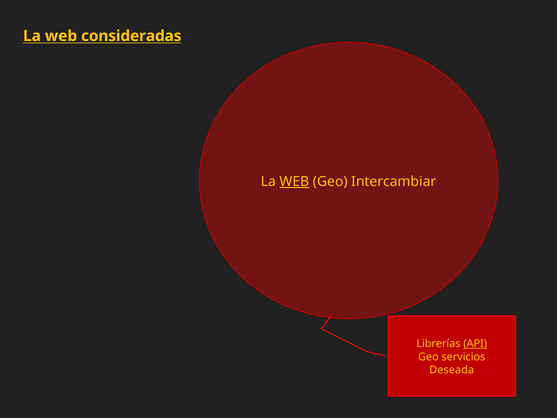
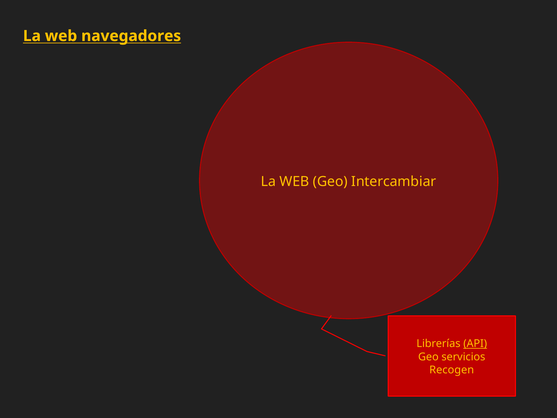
consideradas: consideradas -> navegadores (131, 36)
WEB underline: present -> none (294, 181)
Deseada: Deseada -> Recogen (452, 370)
